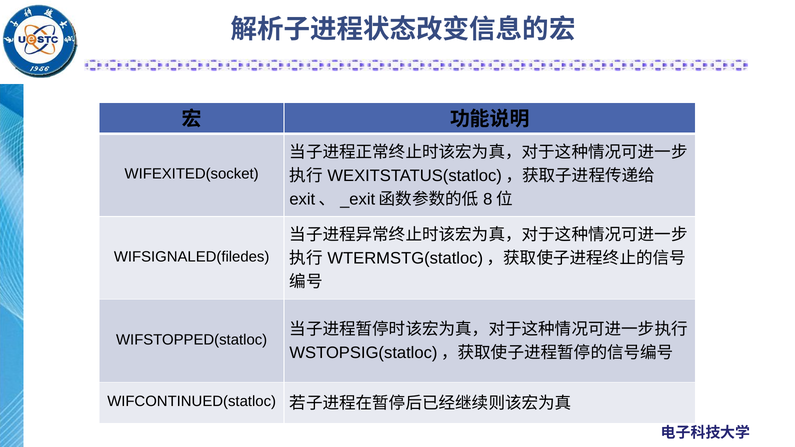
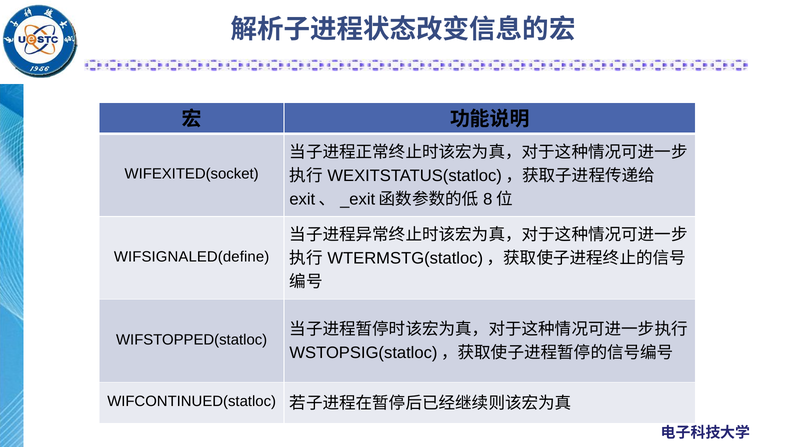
WIFSIGNALED(filedes: WIFSIGNALED(filedes -> WIFSIGNALED(define (192, 257)
